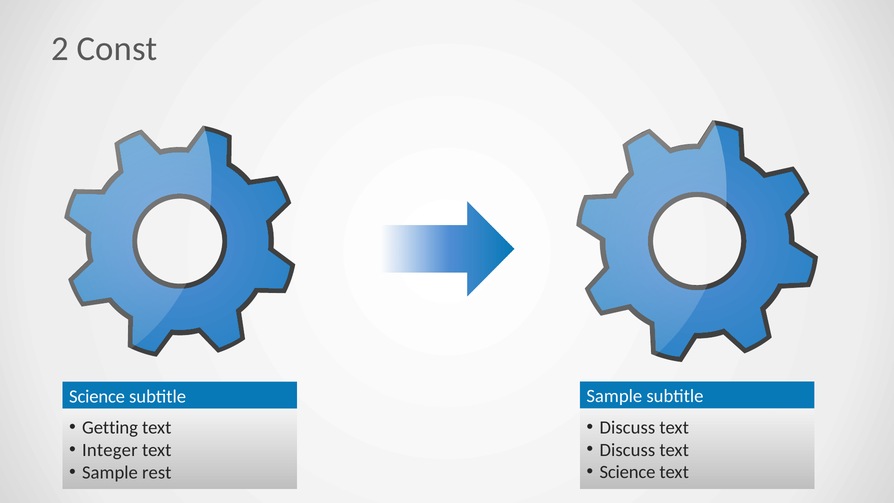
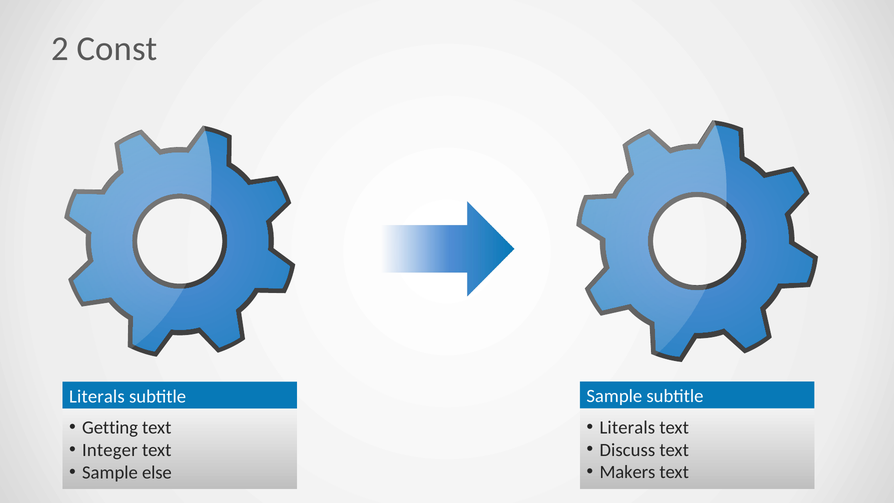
Science: Science -> Literals (97, 396)
Discuss: Discuss -> Literals (627, 427)
Science: Science -> Makers (627, 472)
rest: rest -> else (157, 472)
